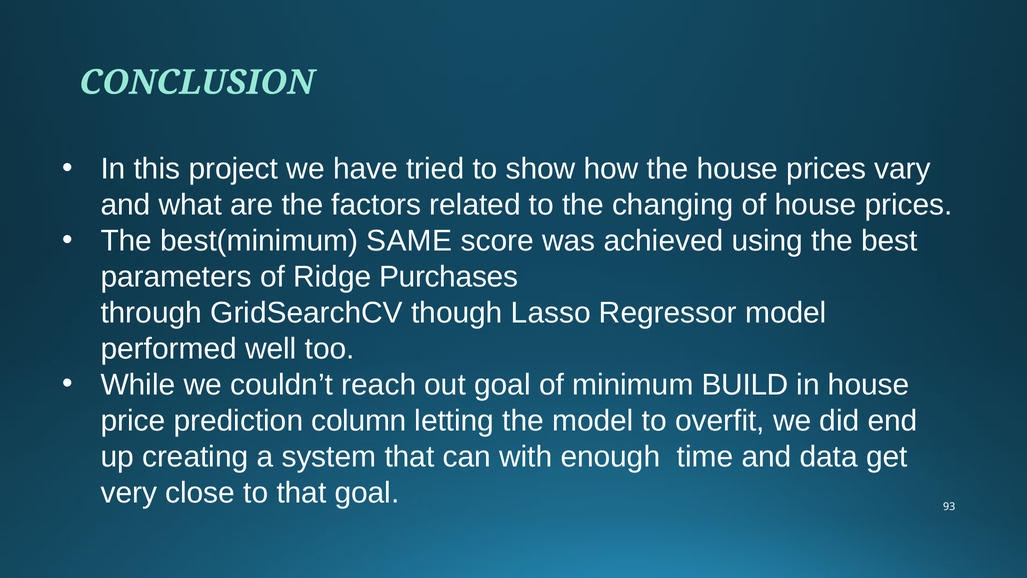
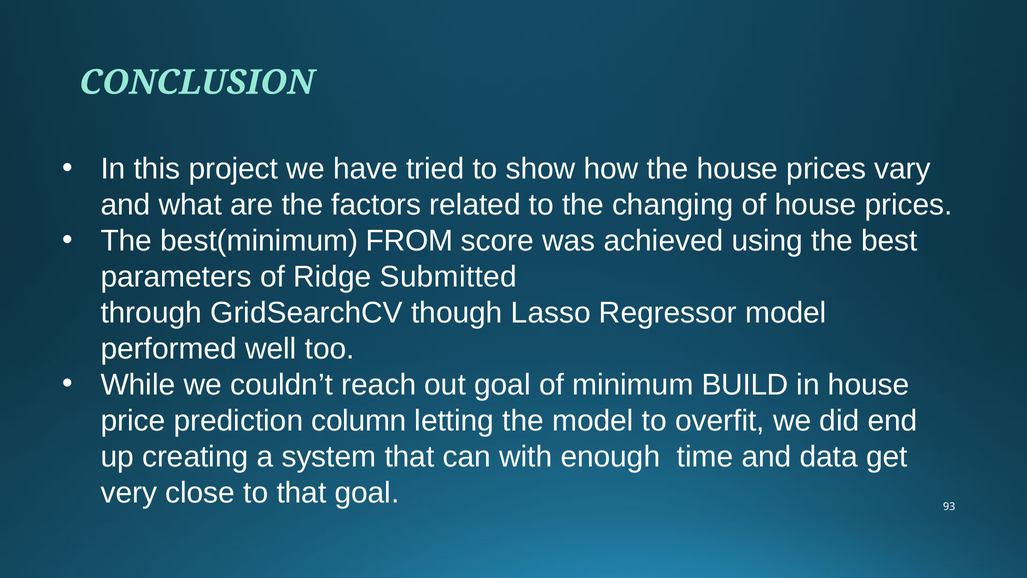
SAME: SAME -> FROM (410, 241)
Purchases: Purchases -> Submitted (448, 277)
